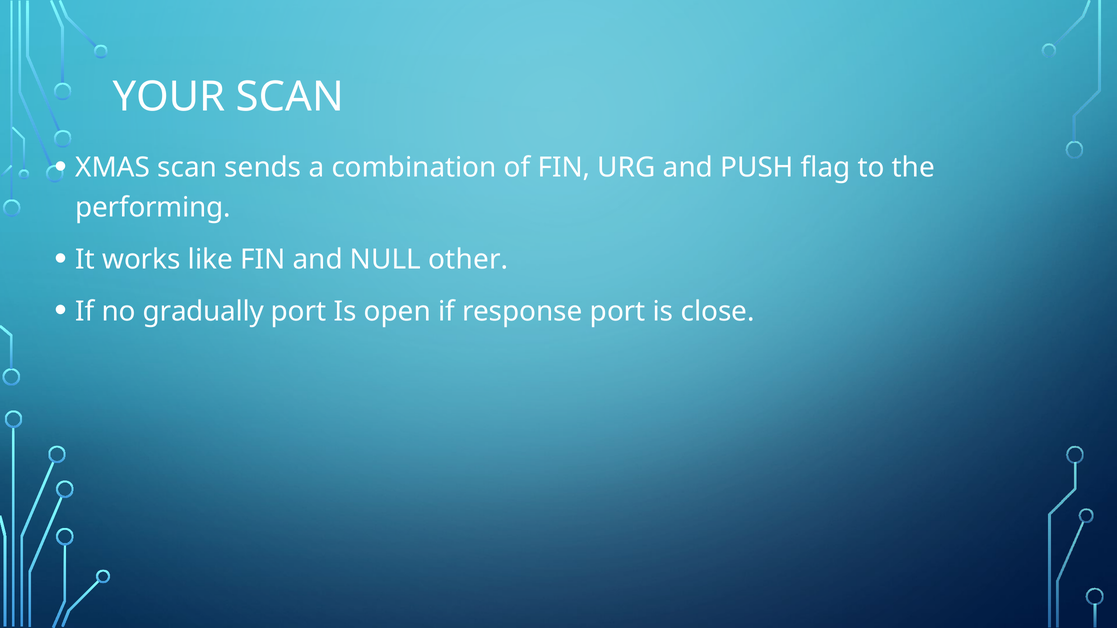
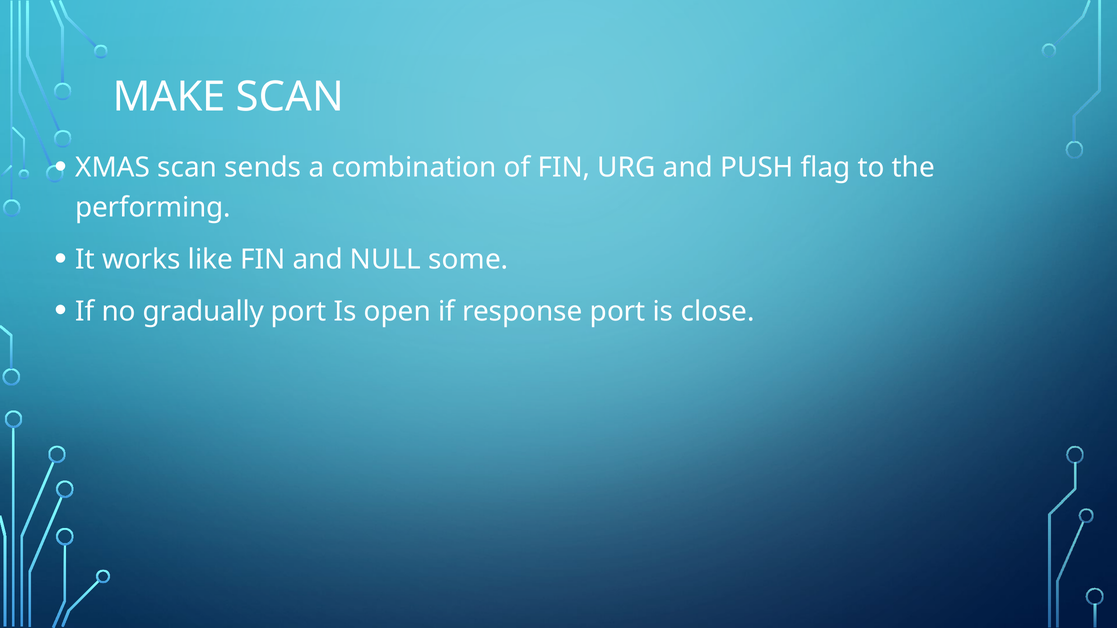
YOUR: YOUR -> MAKE (169, 97)
other: other -> some (468, 260)
